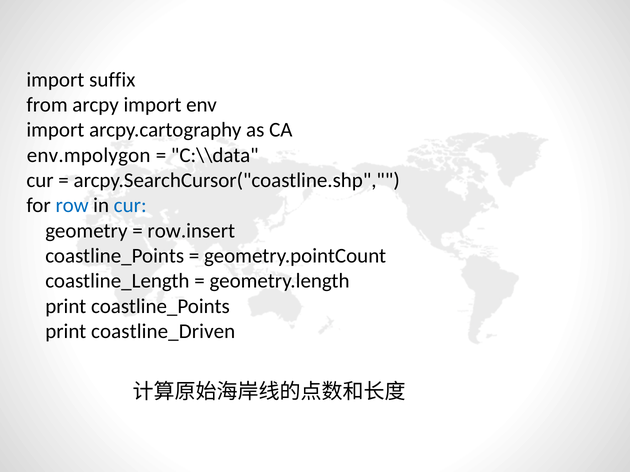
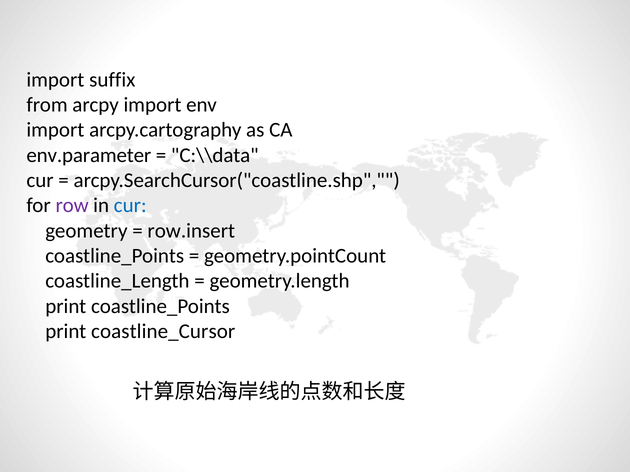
env.mpolygon: env.mpolygon -> env.parameter (89, 155)
row colour: blue -> purple (72, 206)
coastline_Driven: coastline_Driven -> coastline_Cursor (163, 332)
